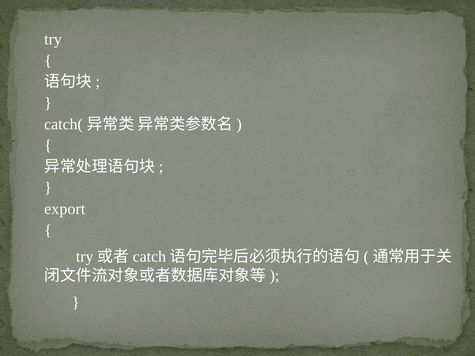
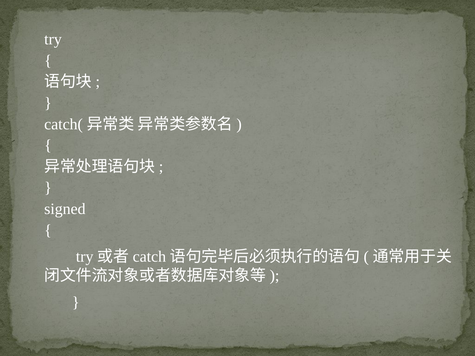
export: export -> signed (65, 209)
